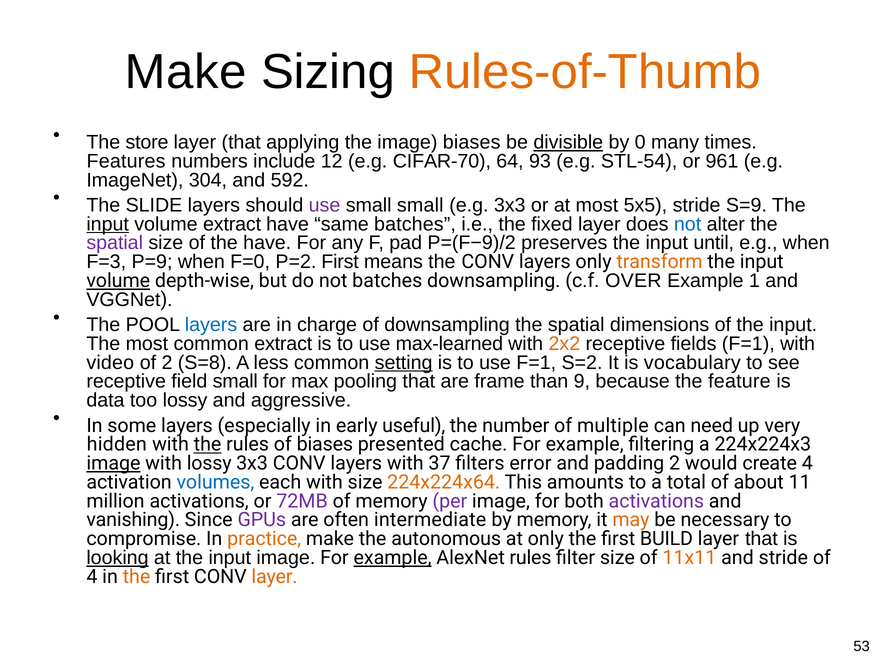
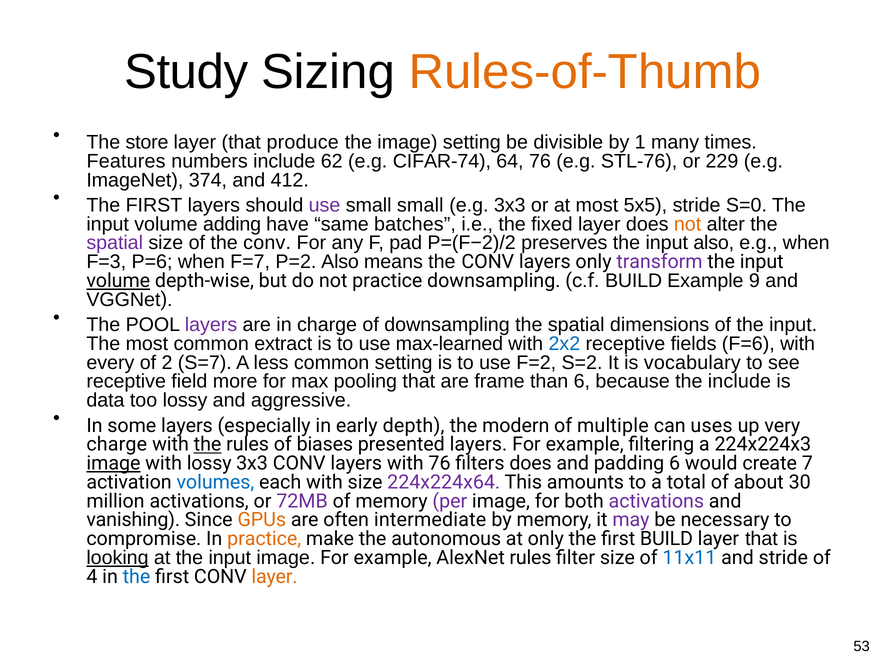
Make: Make -> Study (186, 72)
applying: applying -> produce (303, 142)
image biases: biases -> setting (472, 142)
divisible underline: present -> none (568, 142)
0: 0 -> 1 (640, 142)
12: 12 -> 62 (332, 161)
CIFAR-70: CIFAR-70 -> CIFAR-74 (442, 161)
64 93: 93 -> 76 (540, 161)
STL-54: STL-54 -> STL-76 (639, 161)
961: 961 -> 229 (722, 161)
304: 304 -> 374 (208, 180)
592: 592 -> 412 (290, 180)
SLIDE: SLIDE -> FIRST (154, 205)
S=9: S=9 -> S=0 (746, 205)
input underline: present -> none (108, 224)
volume extract: extract -> adding (232, 224)
not colour: blue -> orange (688, 224)
of the have: have -> conv (267, 243)
P=(F−9)/2: P=(F−9)/2 -> P=(F−2)/2 (472, 243)
input until: until -> also (714, 243)
P=9: P=9 -> P=6 (152, 262)
F=0: F=0 -> F=7 (250, 262)
P=2 First: First -> Also (340, 262)
transform colour: orange -> purple (659, 262)
not batches: batches -> practice (387, 281)
c.f OVER: OVER -> BUILD (634, 281)
1: 1 -> 9 (754, 281)
layers colour: blue -> purple (211, 325)
2x2 colour: orange -> blue (564, 344)
fields F=1: F=1 -> F=6 (748, 344)
video: video -> every (110, 363)
S=8: S=8 -> S=7 (205, 363)
setting underline: present -> none (404, 363)
use F=1: F=1 -> F=2 (536, 363)
field small: small -> more (235, 382)
than 9: 9 -> 6 (582, 382)
the feature: feature -> include (739, 382)
useful: useful -> depth (414, 426)
number: number -> modern (516, 426)
need: need -> uses (712, 426)
hidden: hidden -> charge (117, 445)
presented cache: cache -> layers (478, 445)
with 37: 37 -> 76 (440, 464)
filters error: error -> does (531, 464)
padding 2: 2 -> 6 (675, 464)
create 4: 4 -> 7 (807, 464)
224x224x64 colour: orange -> purple (444, 483)
11: 11 -> 30 (800, 483)
GPUs colour: purple -> orange (262, 520)
may colour: orange -> purple (631, 520)
example underline: present -> none (393, 558)
11x11 colour: orange -> blue (689, 558)
the colour: orange -> blue (136, 577)
